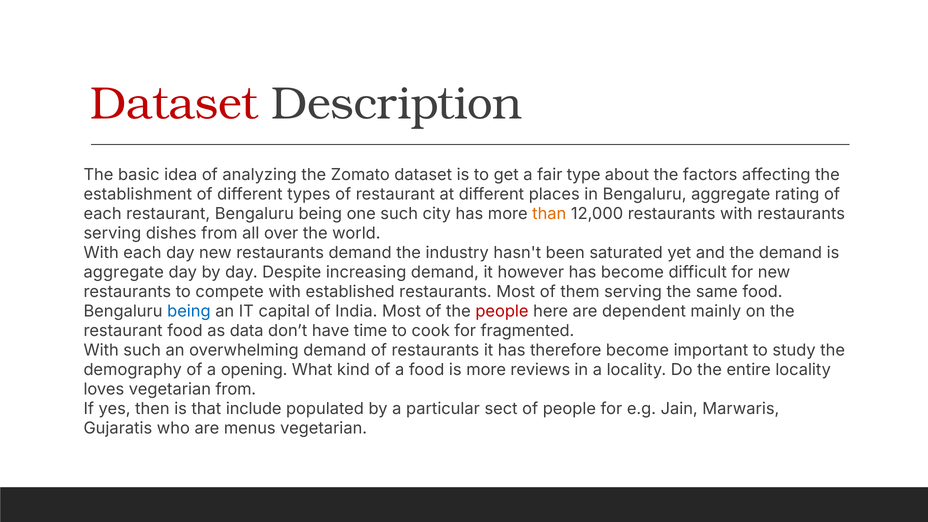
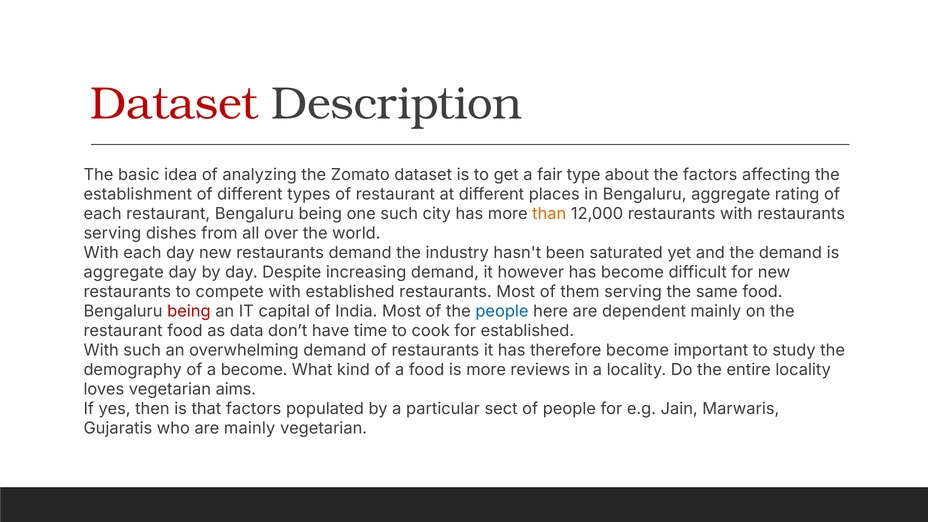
being colour: blue -> red (189, 311)
people colour: red -> blue (502, 311)
for fragmented: fragmented -> established (527, 331)
a opening: opening -> become (254, 370)
vegetarian from: from -> aims (236, 389)
that include: include -> factors (254, 409)
are menus: menus -> mainly (250, 428)
